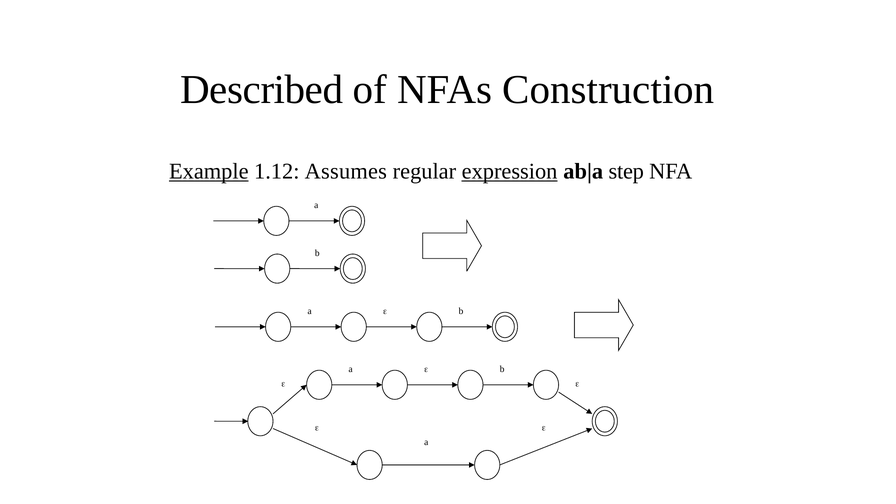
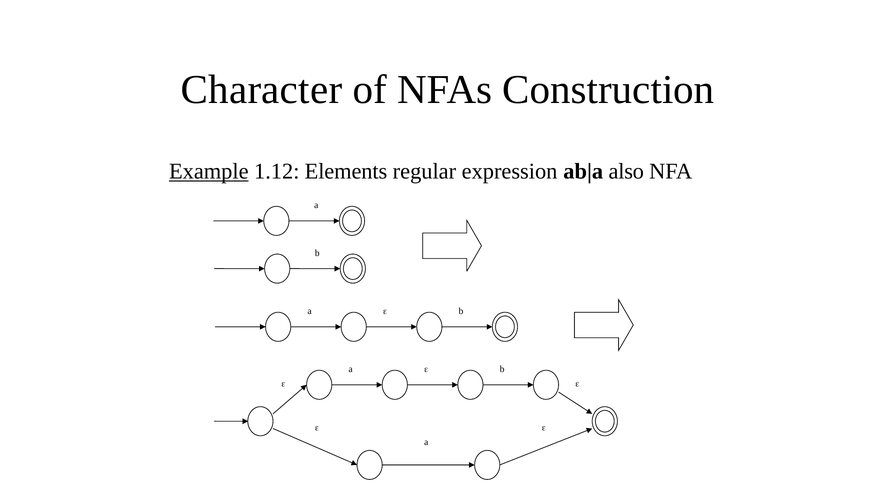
Described: Described -> Character (261, 90)
Assumes: Assumes -> Elements (346, 171)
expression underline: present -> none (510, 171)
step: step -> also (626, 171)
